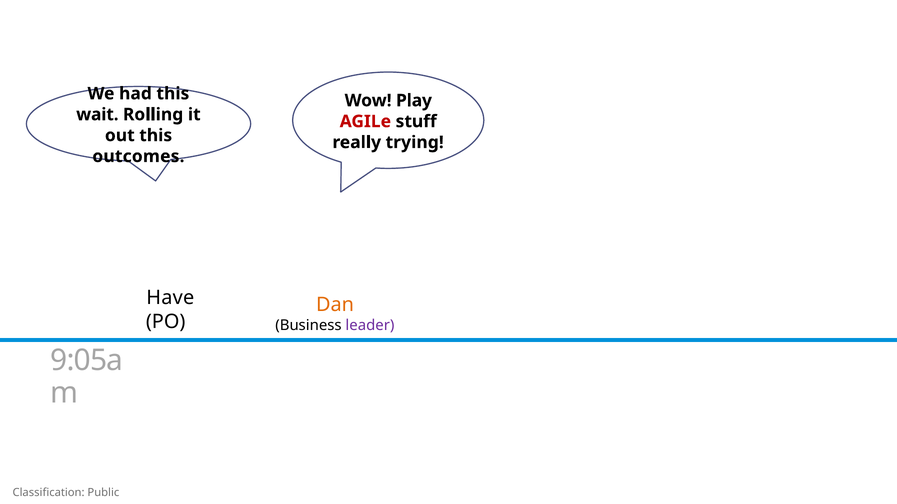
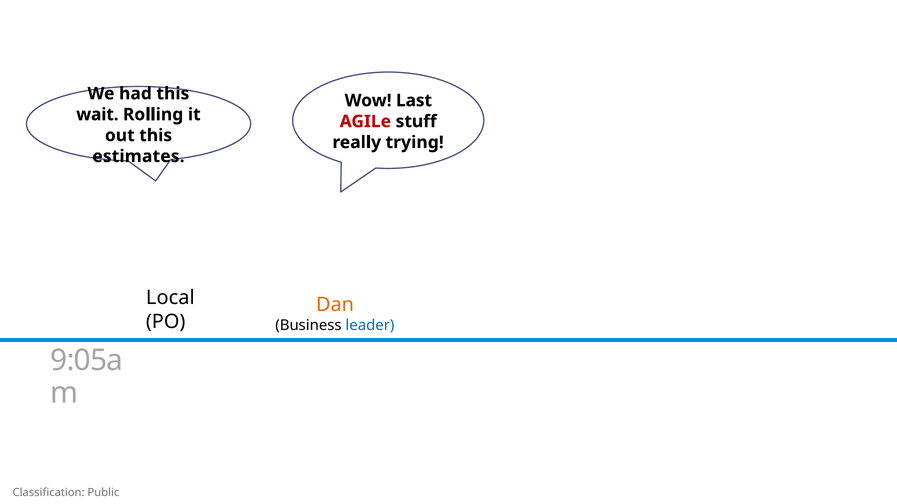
Play: Play -> Last (414, 101)
outcomes: outcomes -> estimates (138, 157)
Have: Have -> Local (170, 298)
leader colour: purple -> blue (370, 326)
